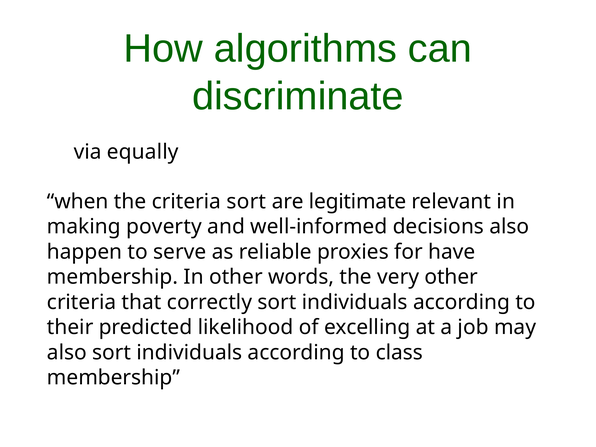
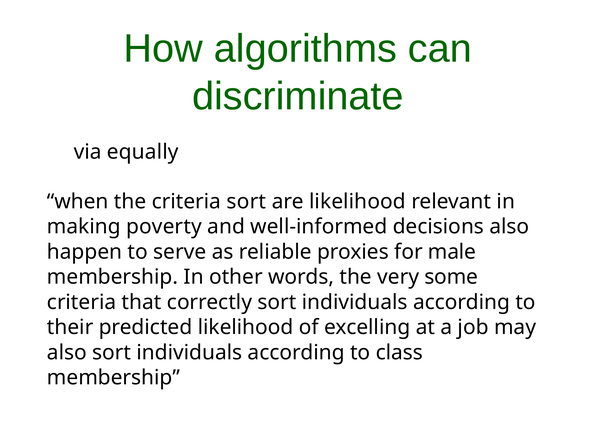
are legitimate: legitimate -> likelihood (357, 202)
have: have -> male (452, 252)
very other: other -> some (451, 277)
